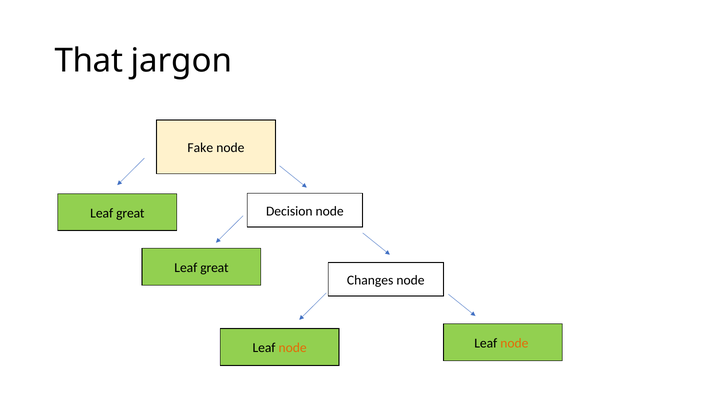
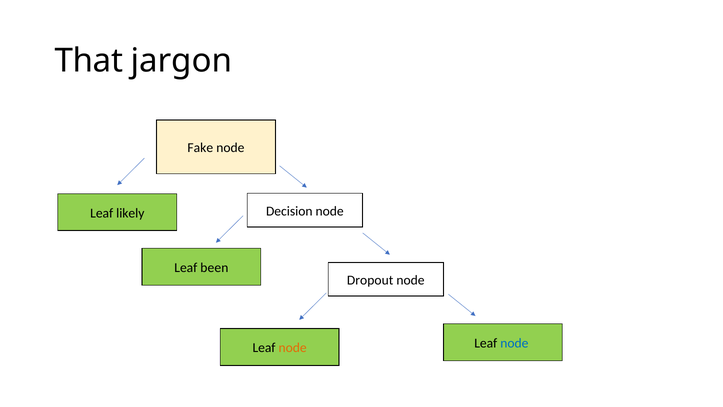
great: great -> likely (130, 213)
great: great -> been (214, 268)
Changes: Changes -> Dropout (370, 280)
node colour: orange -> blue (514, 343)
